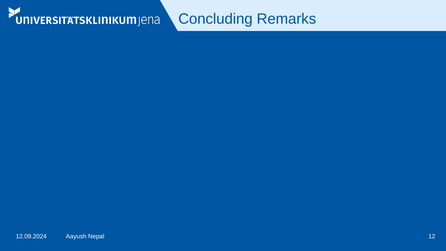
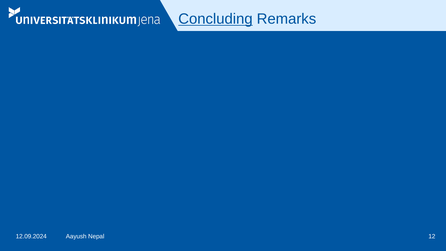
Concluding underline: none -> present (215, 19)
